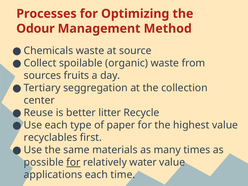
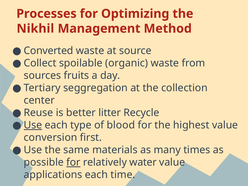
Odour: Odour -> Nikhil (35, 29)
Chemicals: Chemicals -> Converted (49, 51)
Use underline: none -> present (33, 125)
paper: paper -> blood (121, 125)
recyclables: recyclables -> conversion (51, 138)
